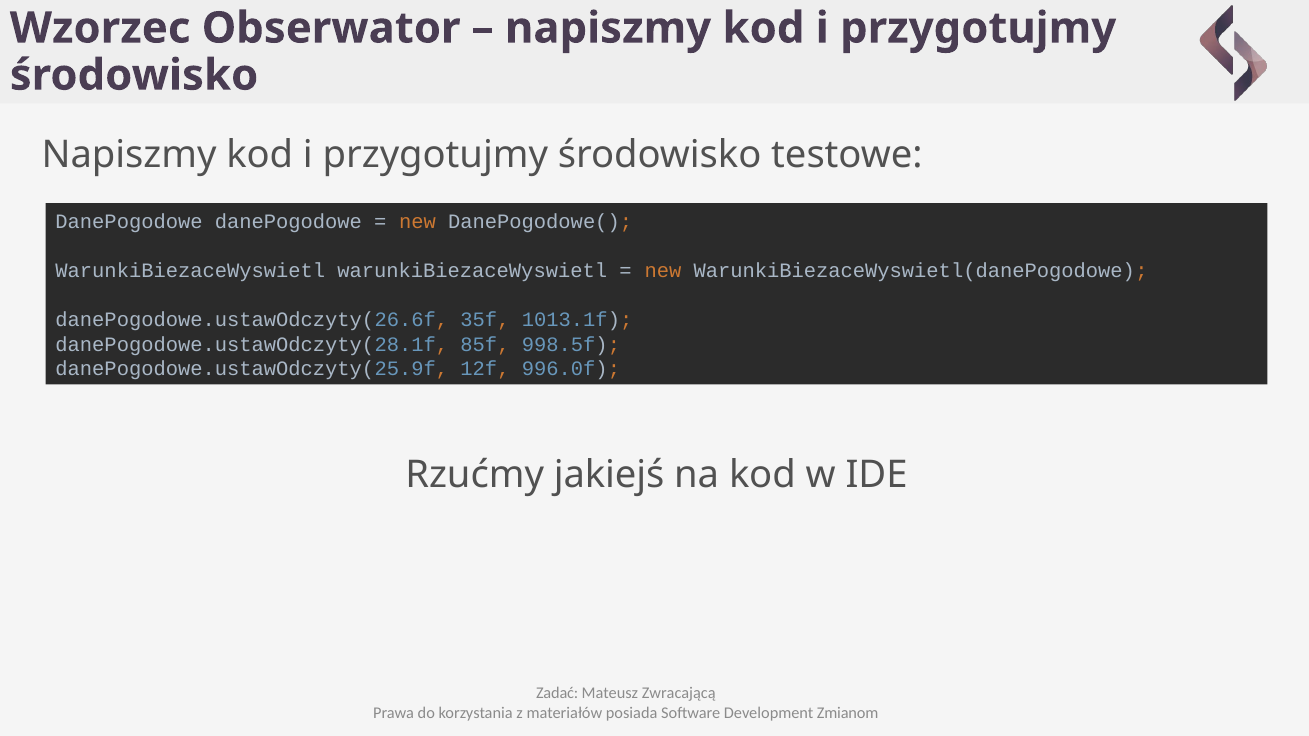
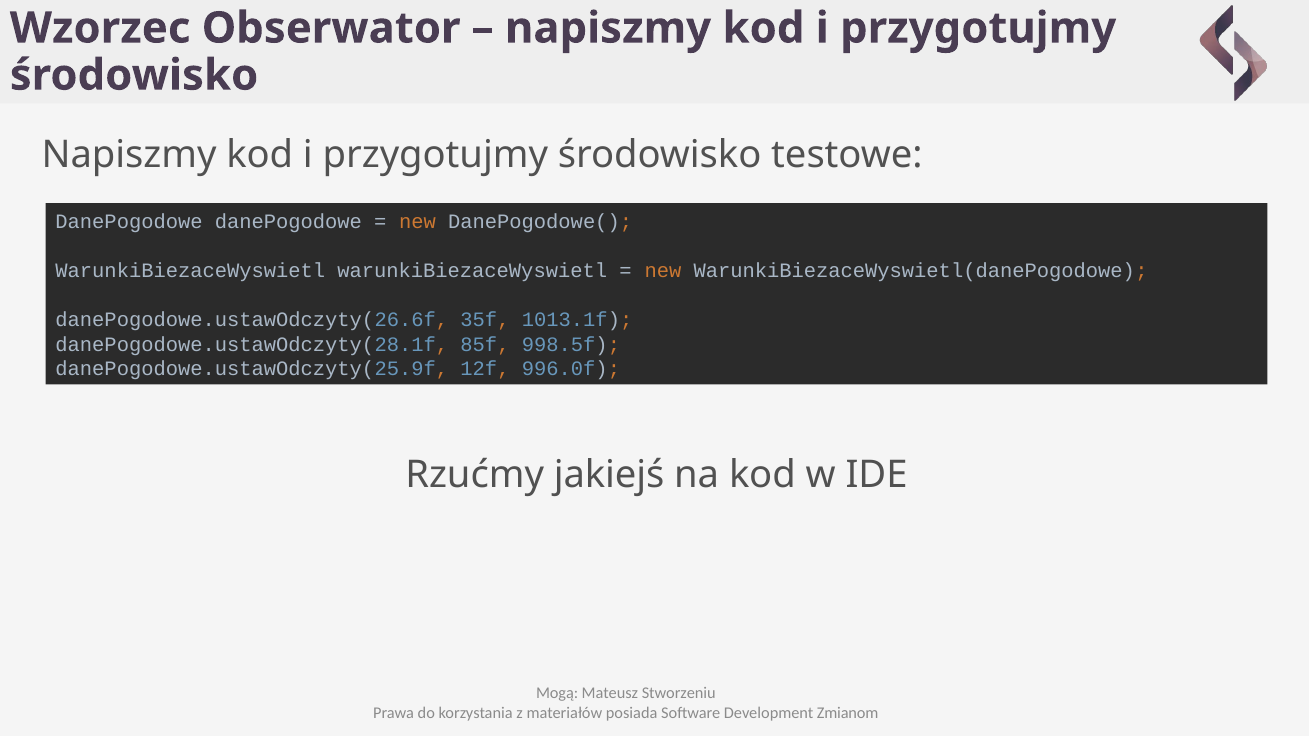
Zadać: Zadać -> Mogą (557, 693)
Zwracającą: Zwracającą -> Stworzeniu (679, 693)
